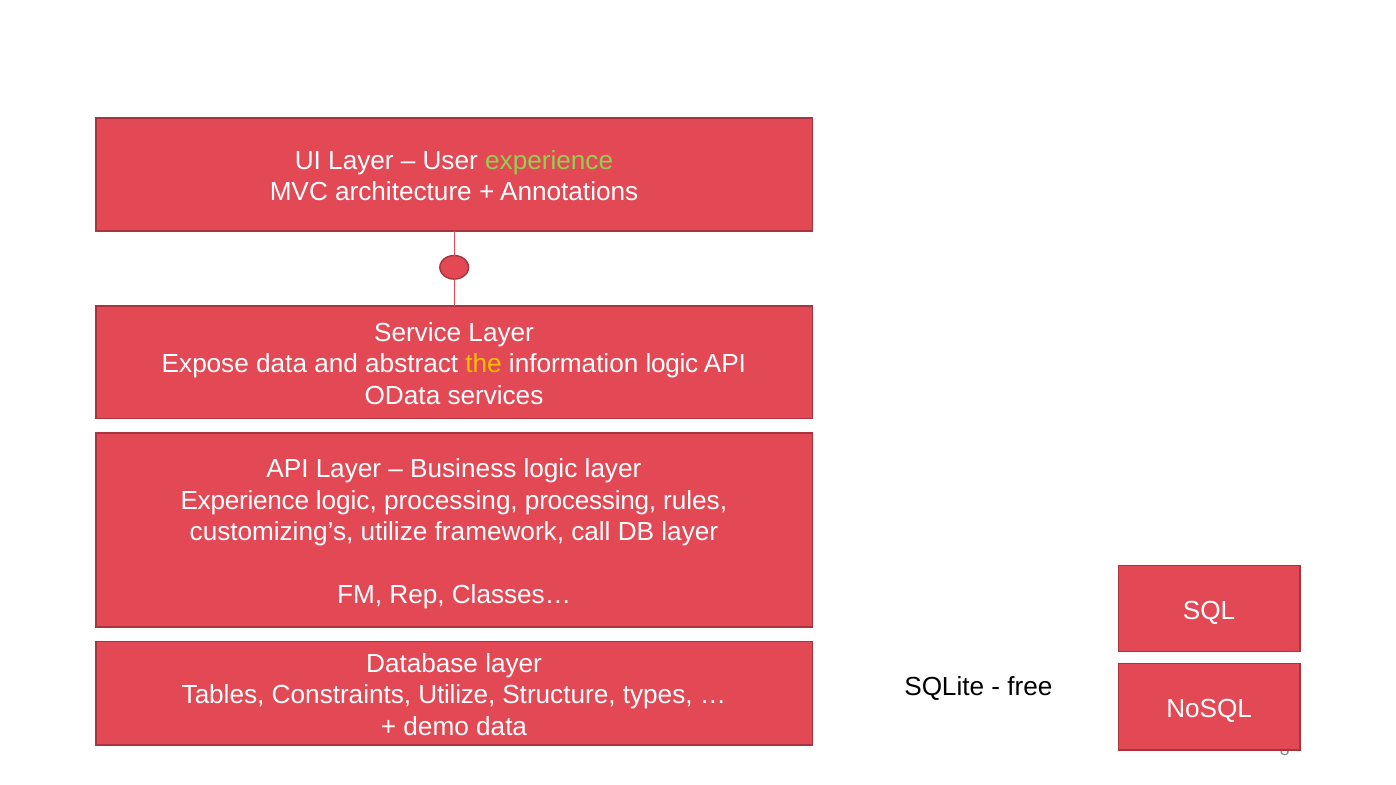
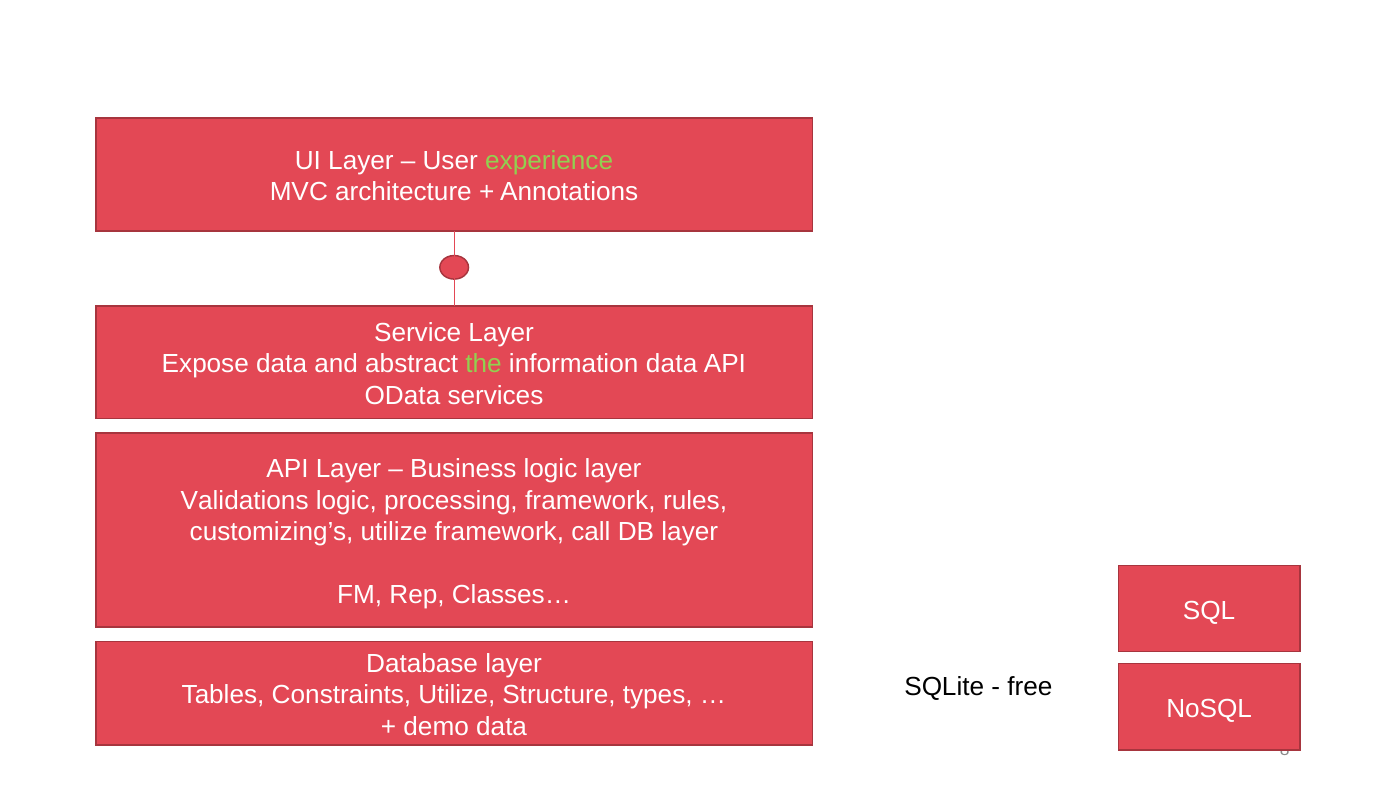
the colour: yellow -> light green (484, 364)
information logic: logic -> data (672, 364)
Experience: Experience -> Validations (245, 501)
processing processing: processing -> framework (590, 501)
